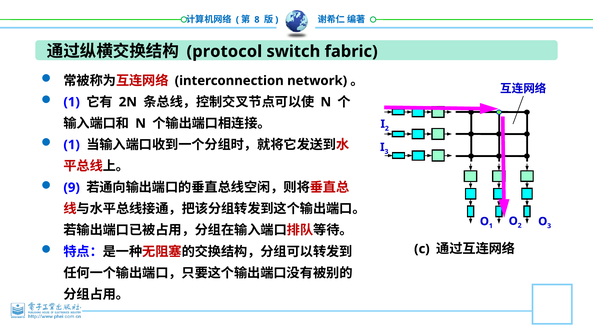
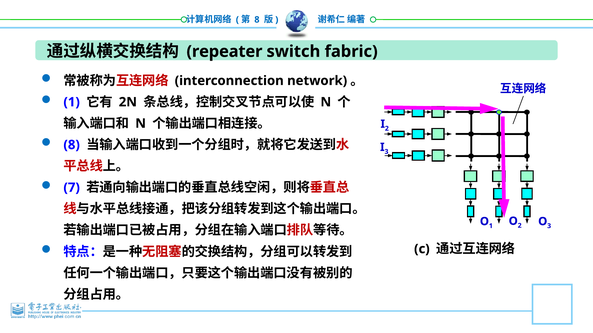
protocol: protocol -> repeater (224, 52)
1: 1 -> 8 (72, 145)
9: 9 -> 7 (72, 188)
